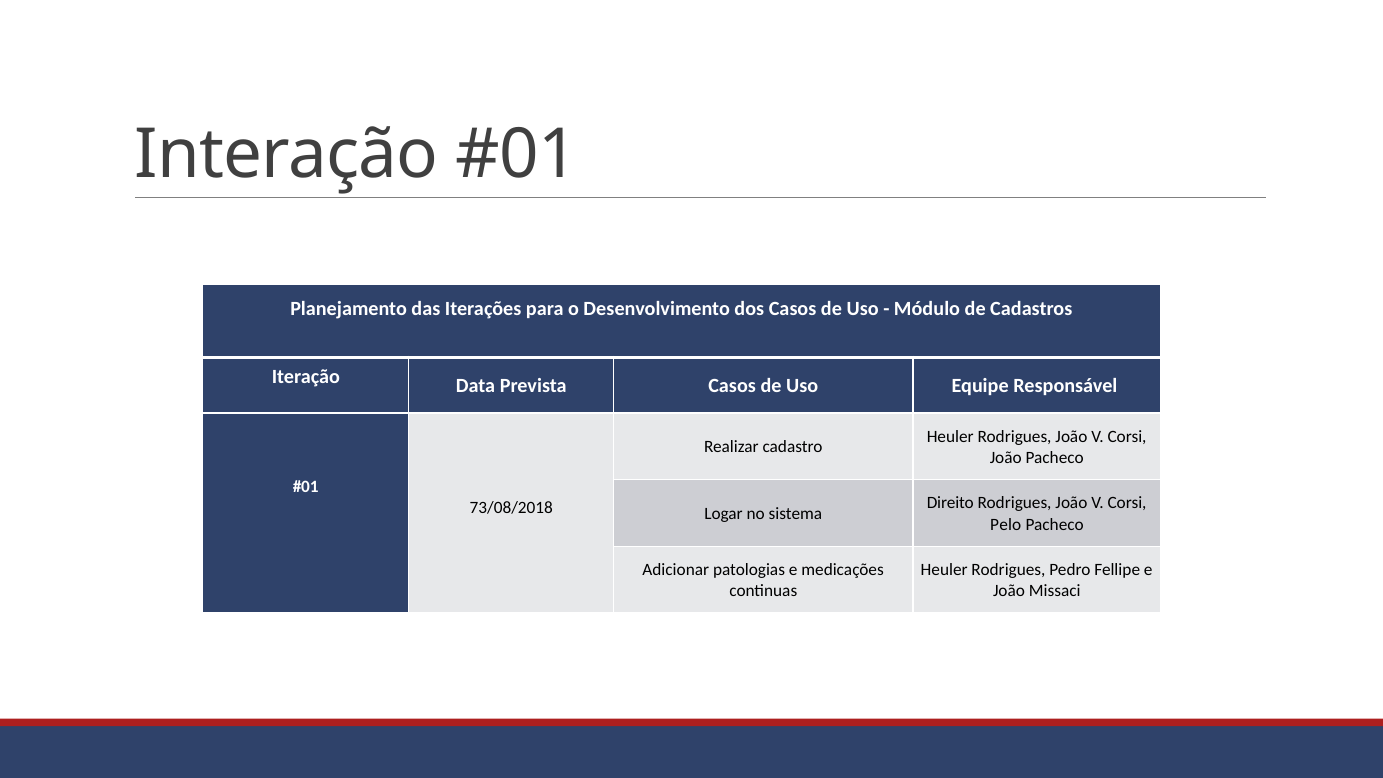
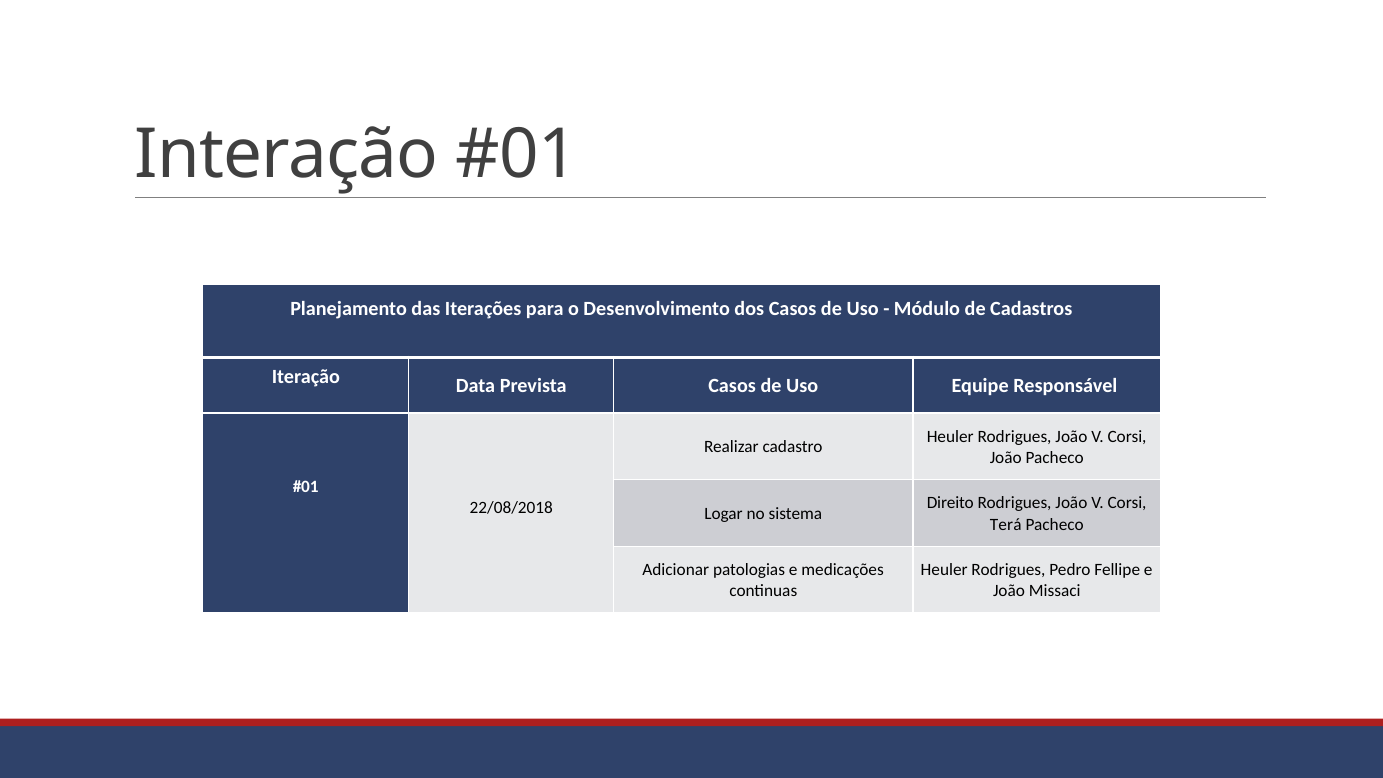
73/08/2018: 73/08/2018 -> 22/08/2018 (511, 508)
Pelo: Pelo -> Terá (1006, 524)
